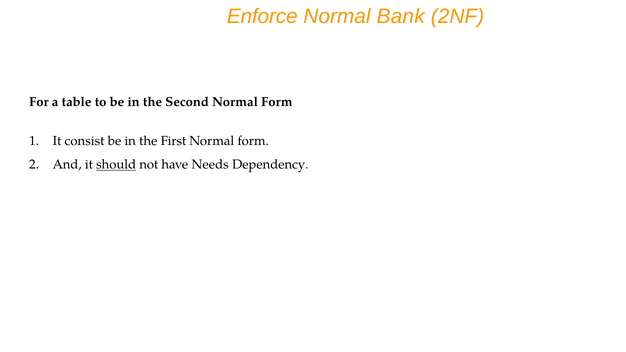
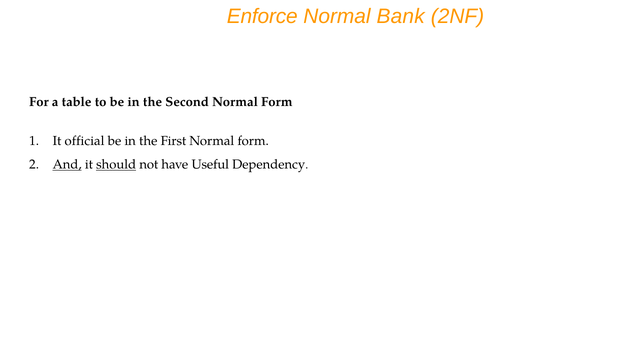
consist: consist -> official (85, 141)
And underline: none -> present (67, 165)
Needs: Needs -> Useful (210, 165)
